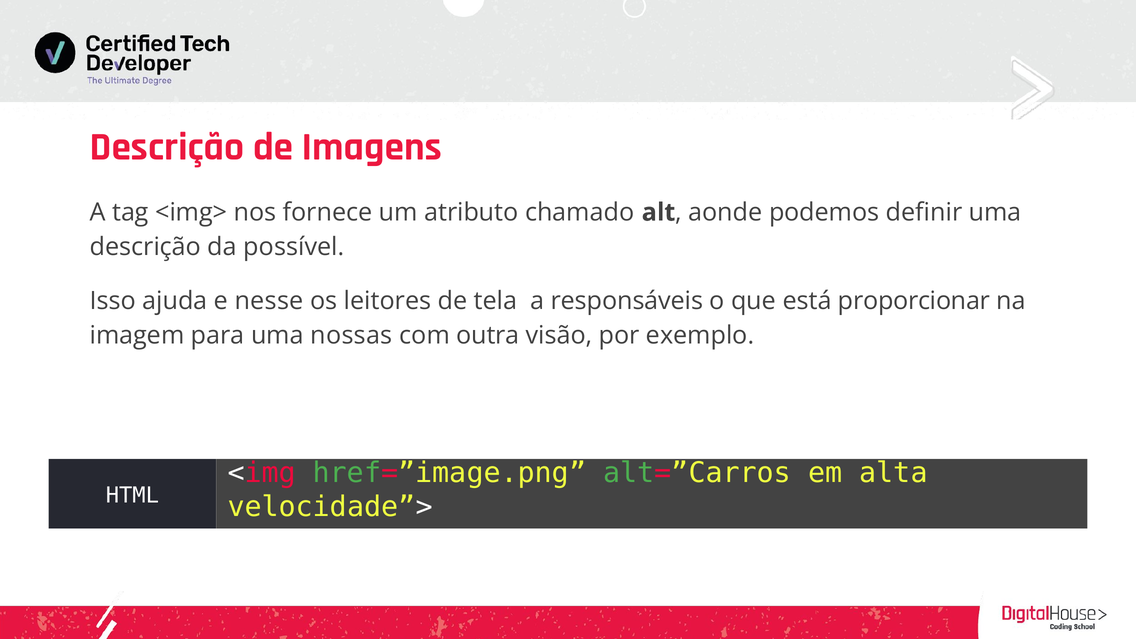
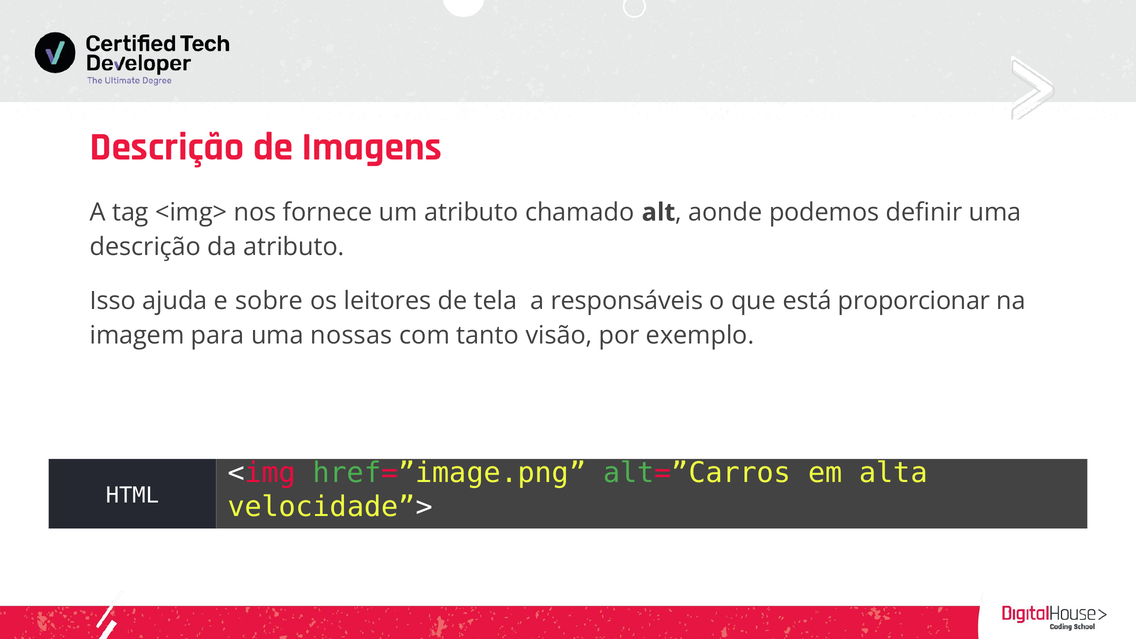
da possível: possível -> atributo (294, 247)
nesse: nesse -> sobre (269, 301)
outra: outra -> tanto (488, 336)
